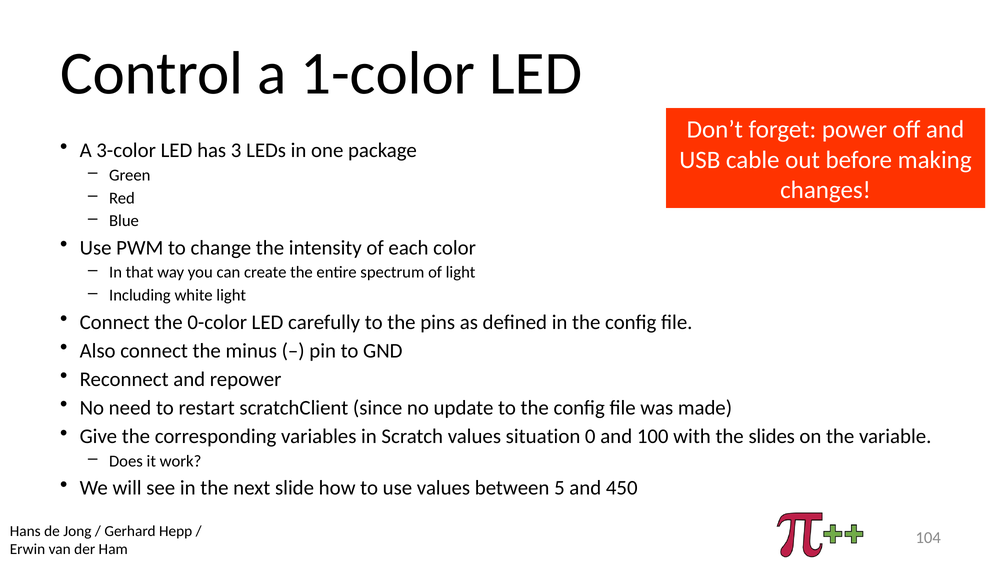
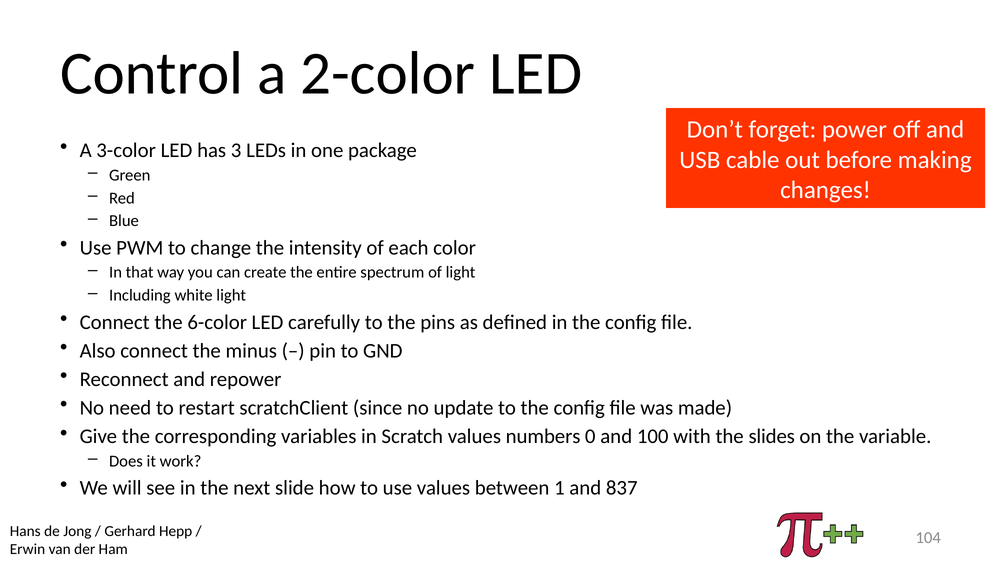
1-color: 1-color -> 2-color (388, 74)
0-color: 0-color -> 6-color (217, 322)
situation: situation -> numbers (543, 436)
5: 5 -> 1 (559, 488)
450: 450 -> 837 (622, 488)
